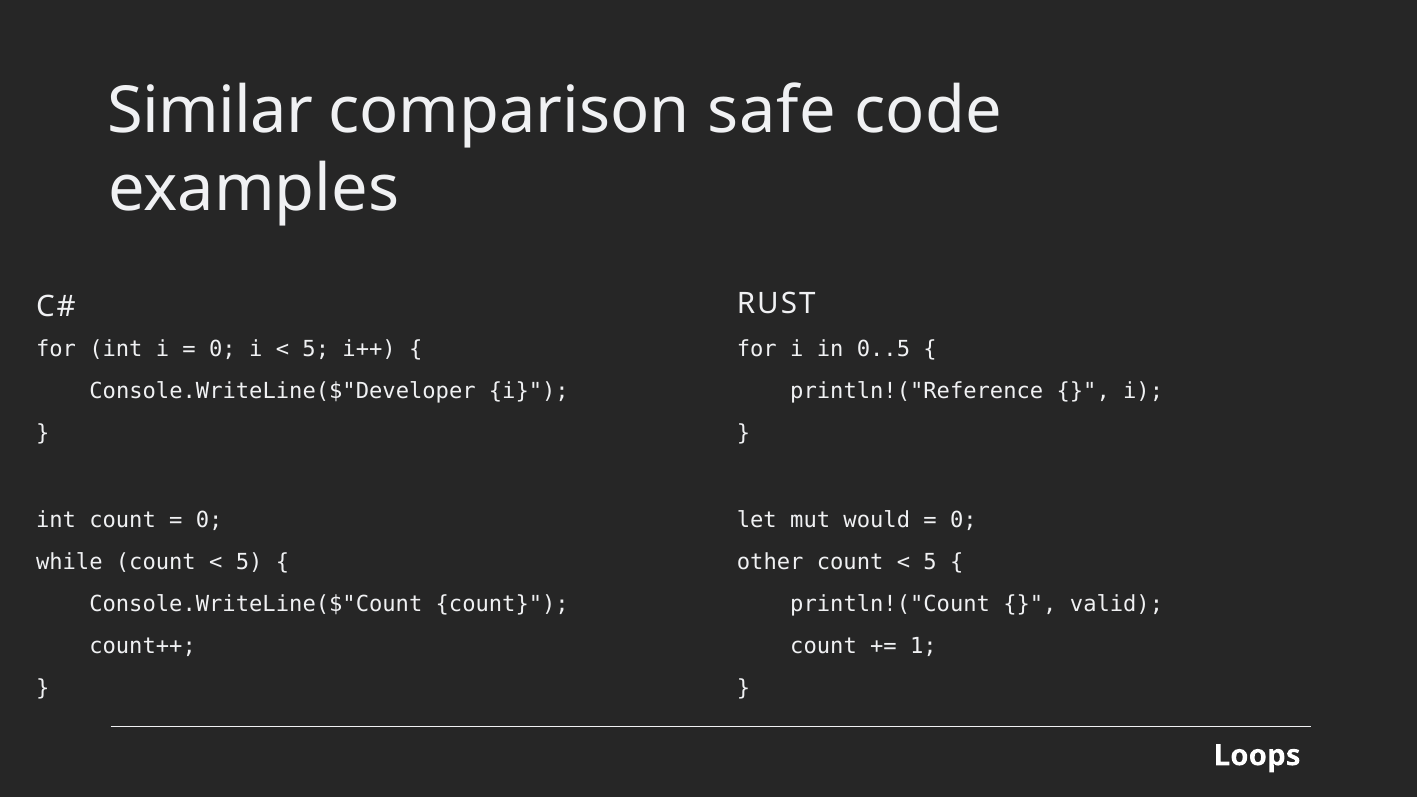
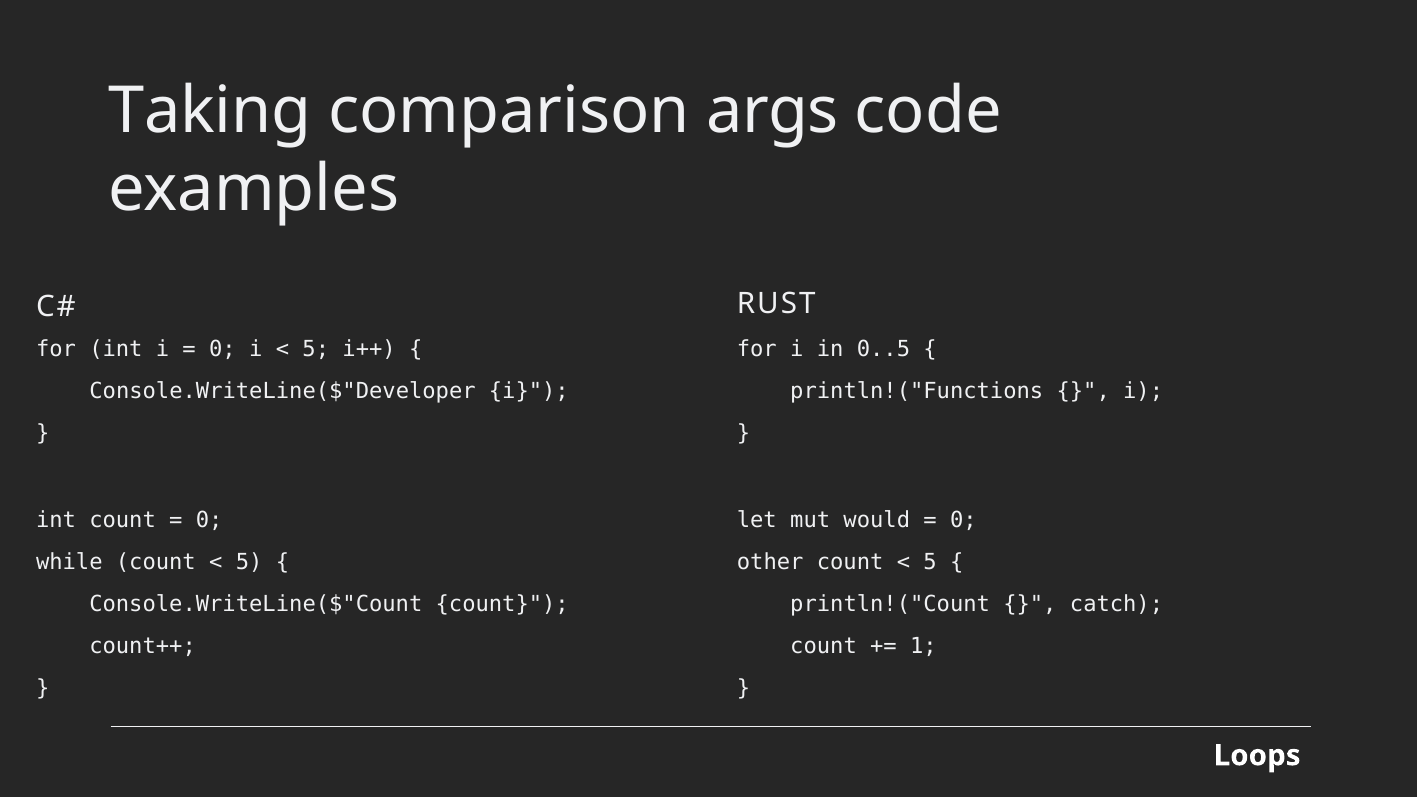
Similar: Similar -> Taking (210, 111)
safe: safe -> args (773, 111)
println!("Reference: println!("Reference -> println!("Functions (917, 391)
valid: valid -> catch (1117, 604)
